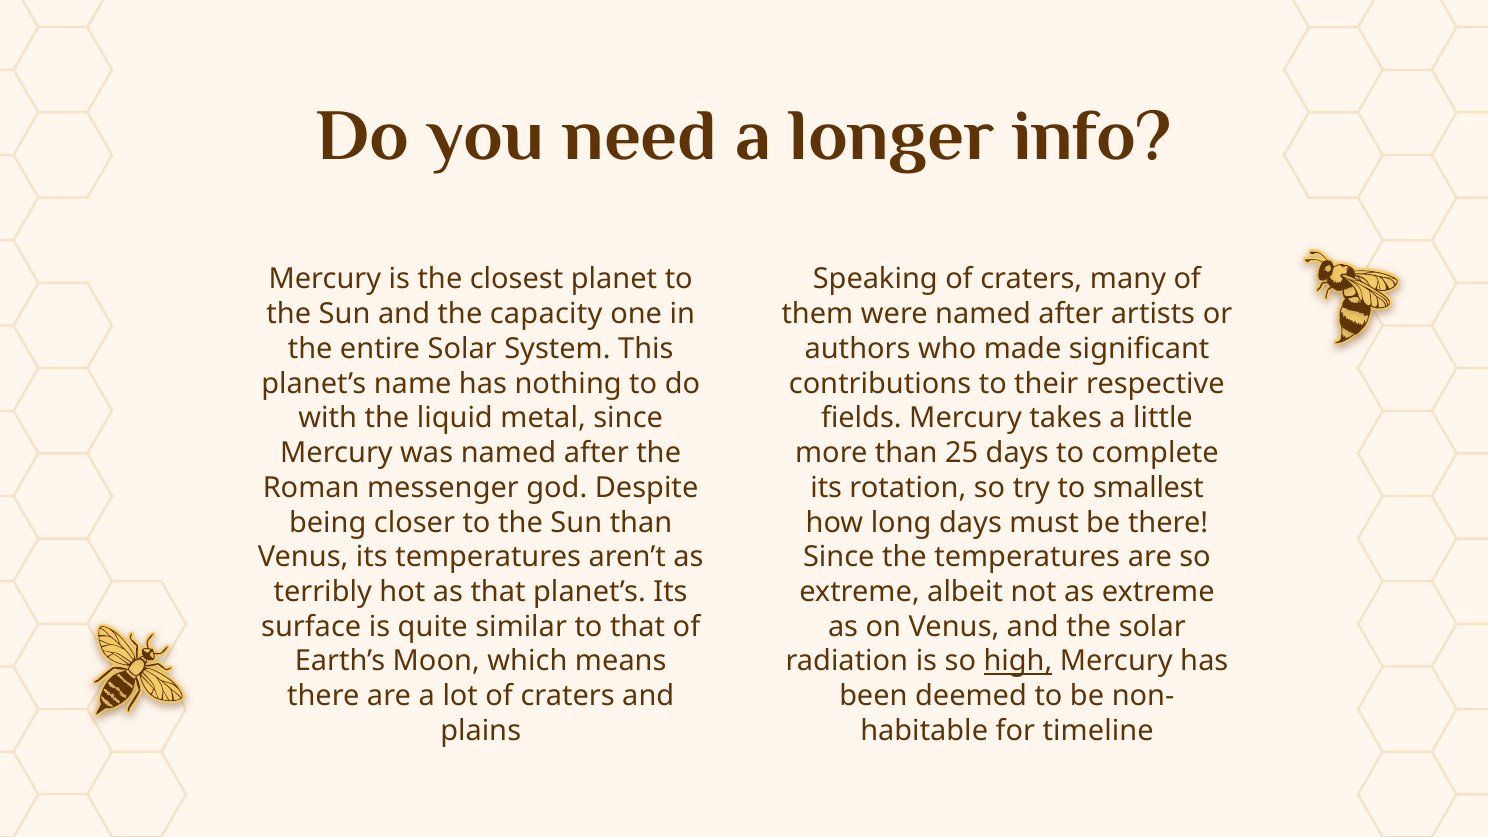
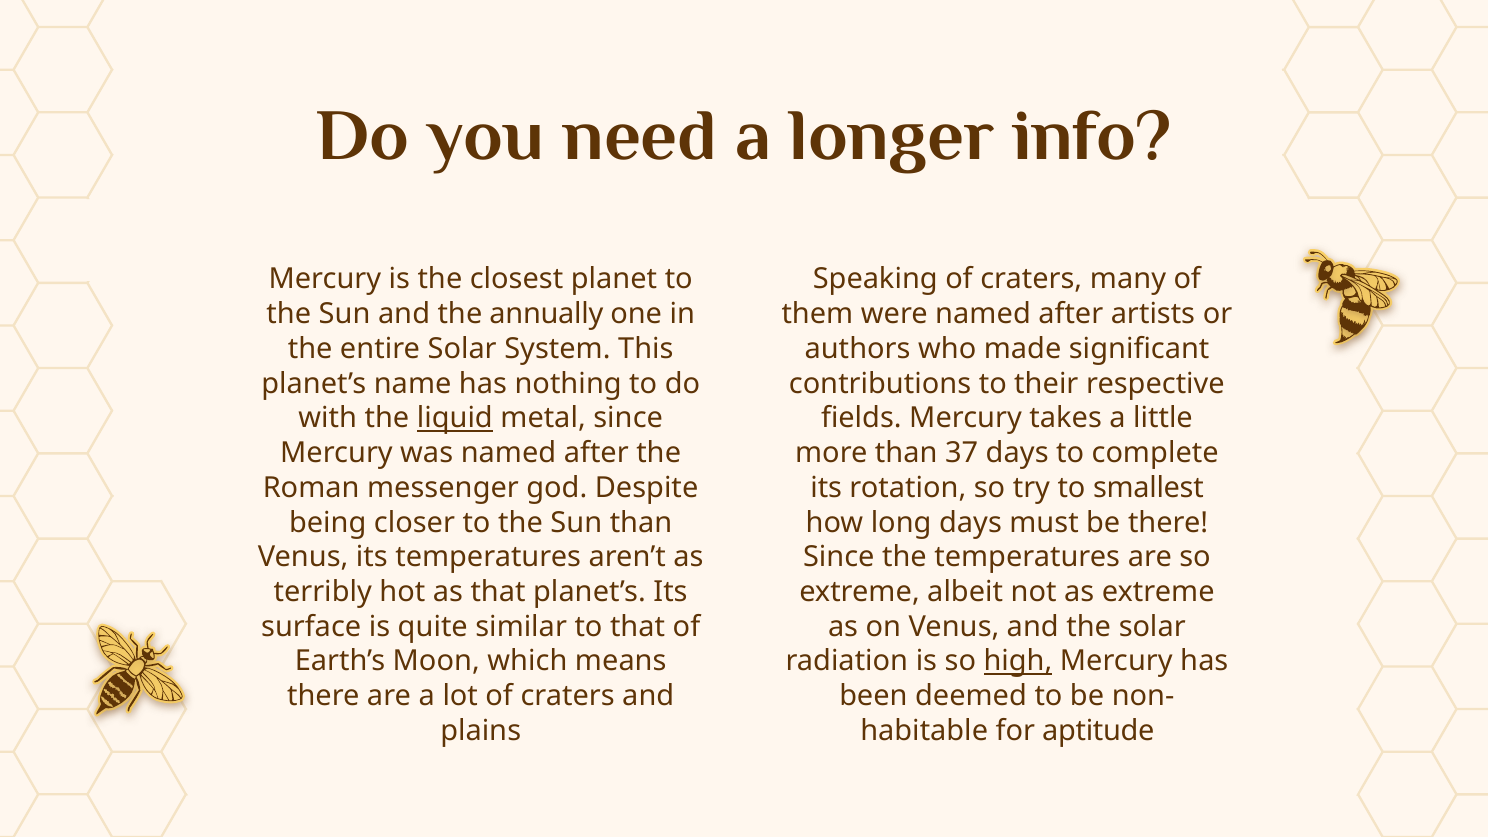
capacity: capacity -> annually (546, 314)
liquid underline: none -> present (455, 418)
25: 25 -> 37 (962, 453)
timeline: timeline -> aptitude (1098, 731)
